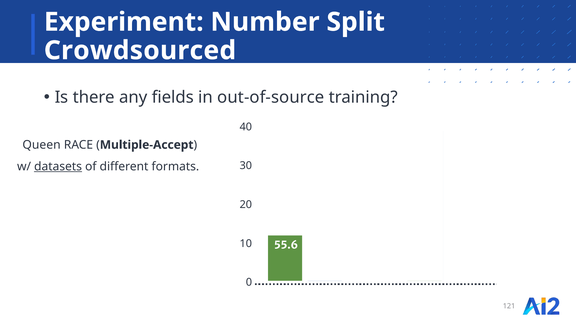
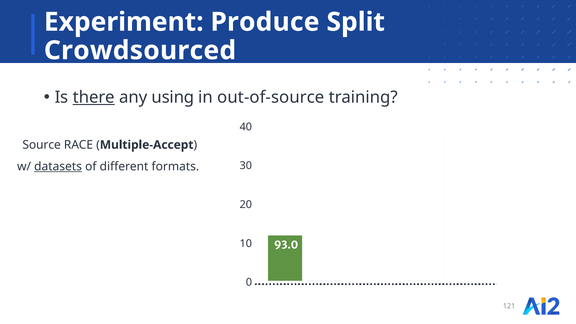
Number: Number -> Produce (265, 22)
there underline: none -> present (94, 97)
fields: fields -> using (173, 97)
Queen: Queen -> Source (42, 145)
55.6: 55.6 -> 93.0 (286, 245)
